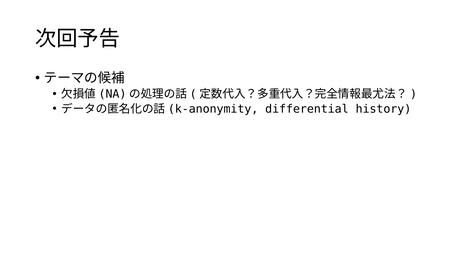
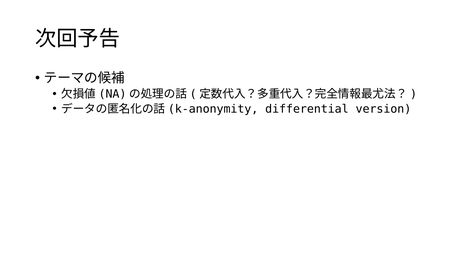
history: history -> version (383, 109)
